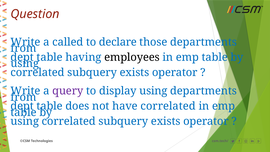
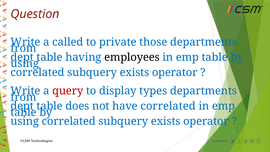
declare: declare -> private (118, 42)
query colour: purple -> red (68, 91)
display using: using -> types (153, 91)
